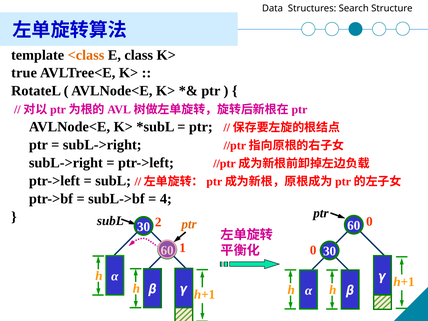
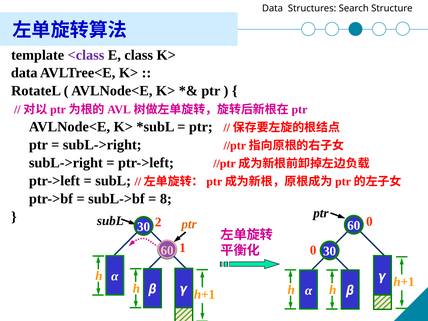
<class colour: orange -> purple (86, 55)
true: true -> data (24, 73)
4: 4 -> 8 (166, 199)
